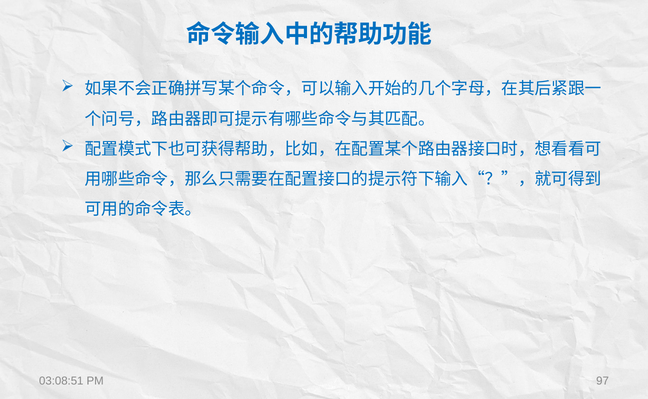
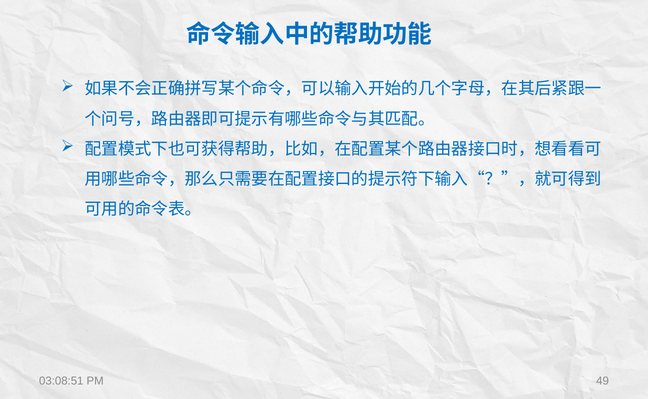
97: 97 -> 49 (603, 381)
